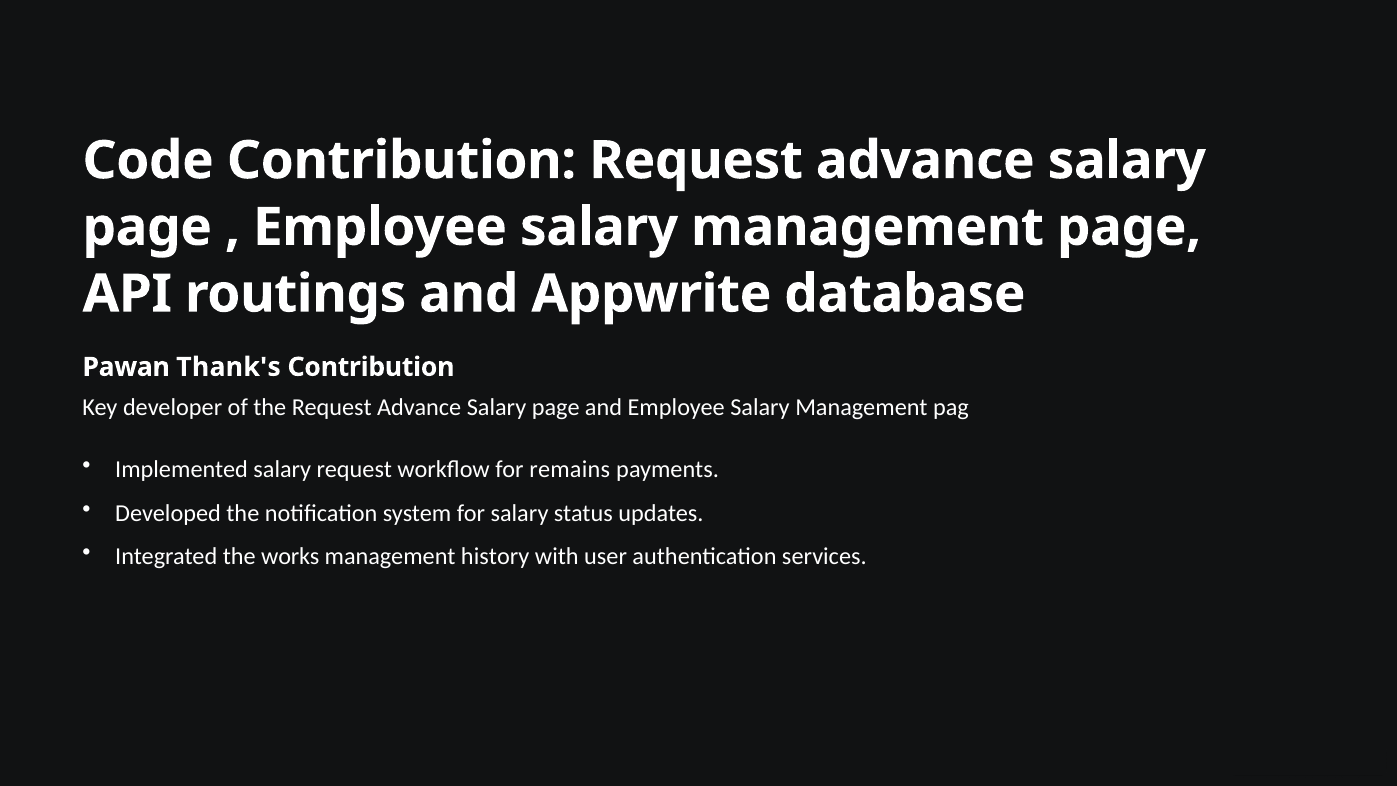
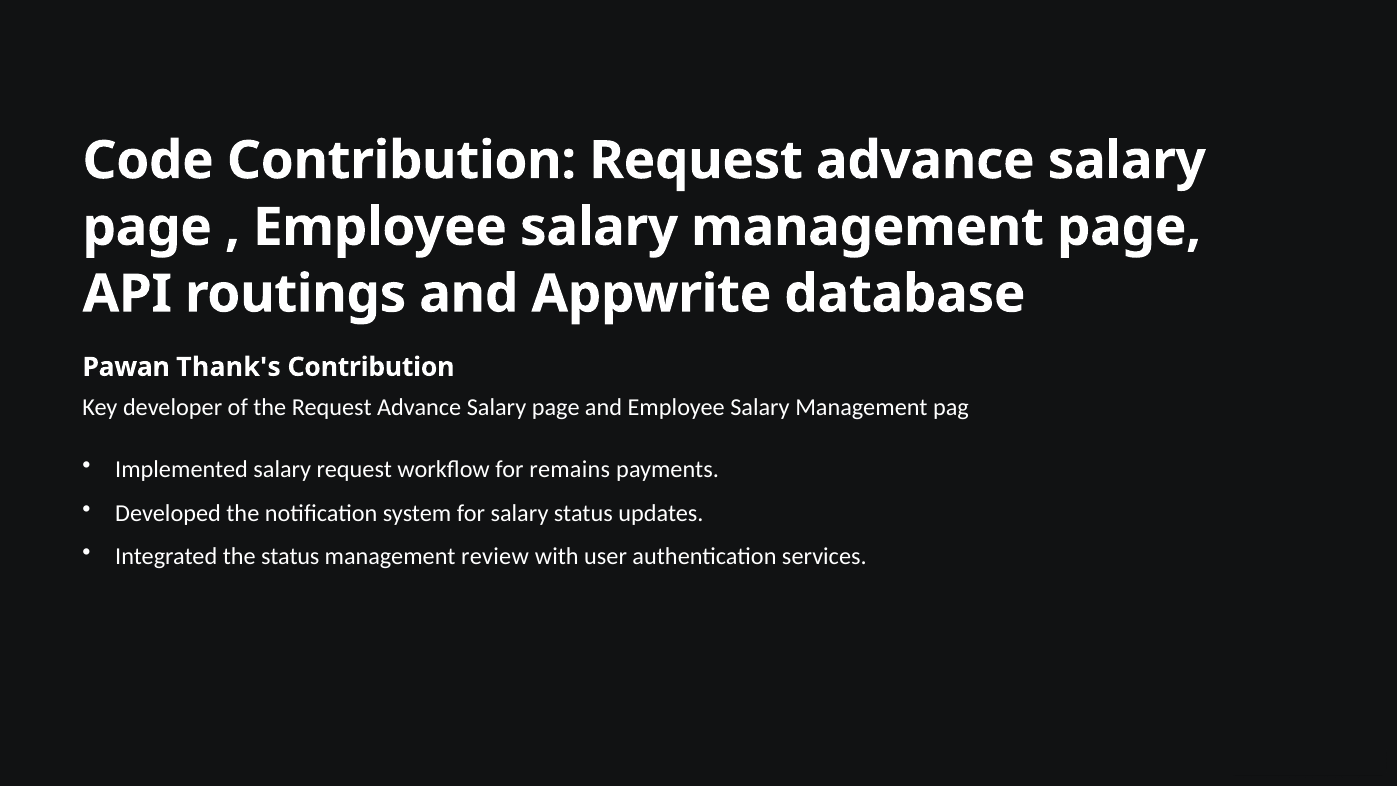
the works: works -> status (290, 557)
history: history -> review (495, 557)
